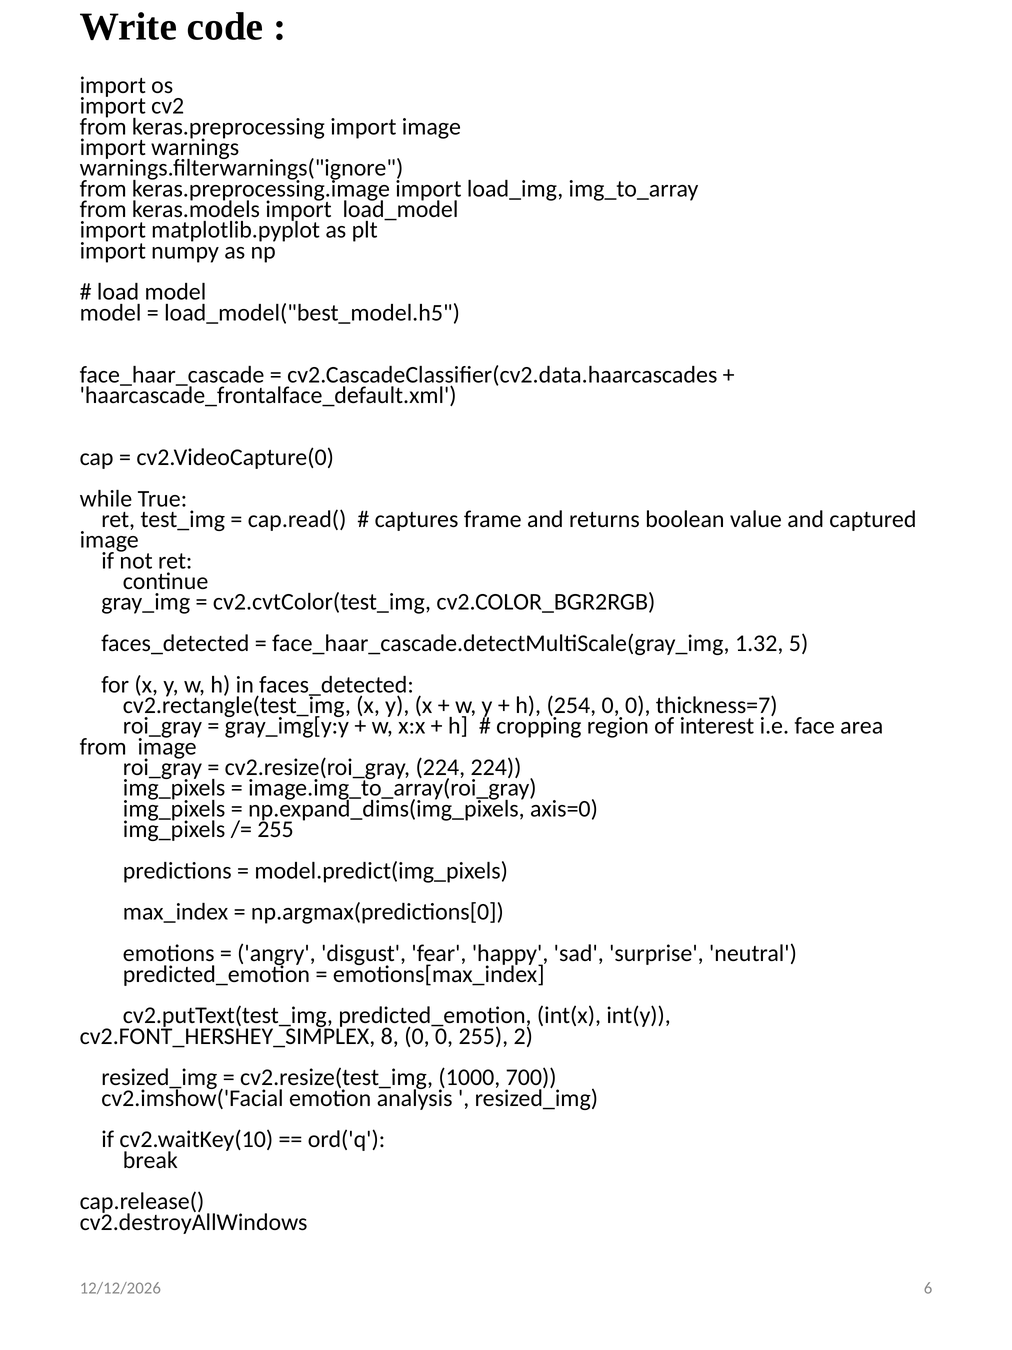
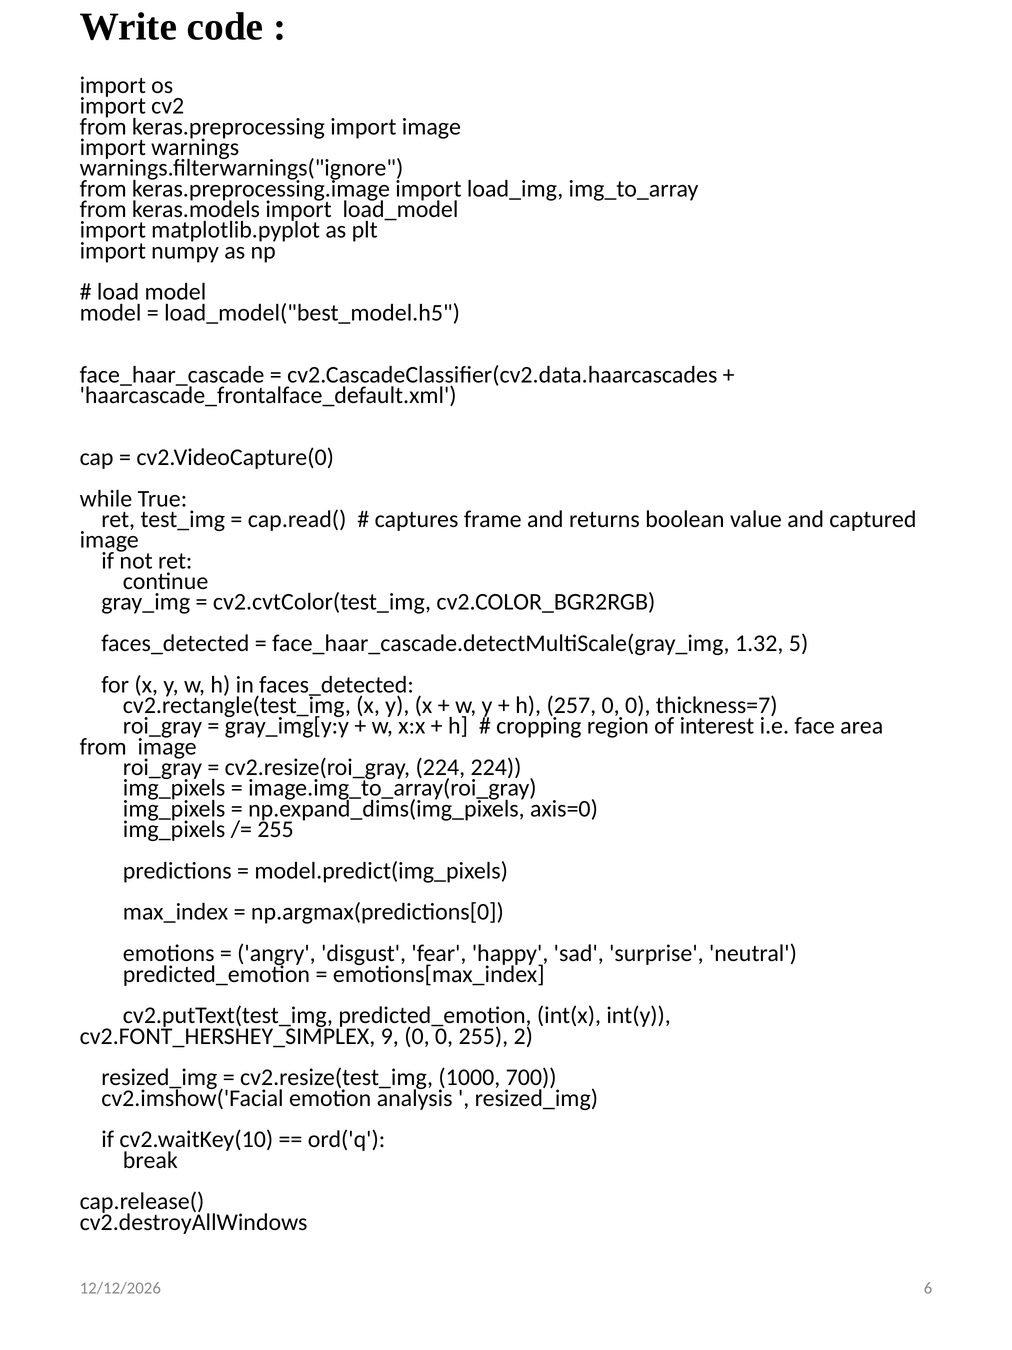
254: 254 -> 257 (571, 705)
8: 8 -> 9 (390, 1036)
